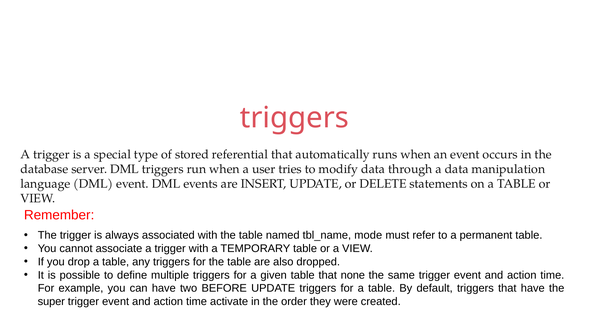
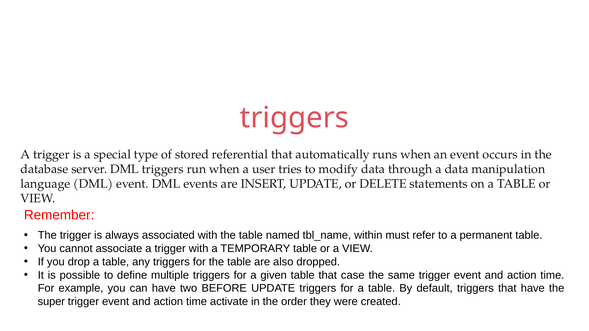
mode: mode -> within (368, 236)
none: none -> case (353, 275)
